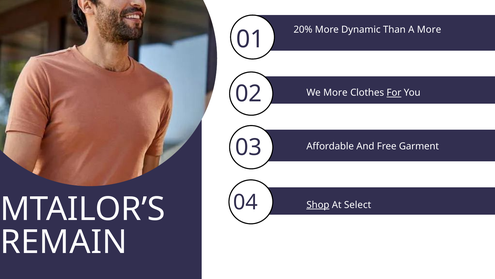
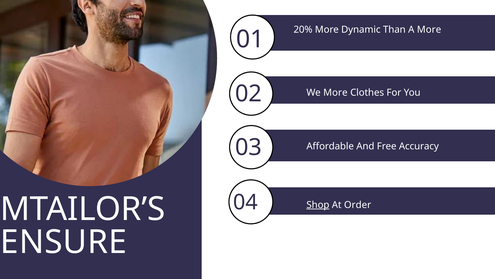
For underline: present -> none (394, 93)
Garment: Garment -> Accuracy (419, 146)
Select: Select -> Order (358, 205)
REMAIN: REMAIN -> ENSURE (64, 242)
